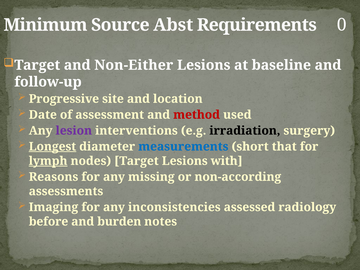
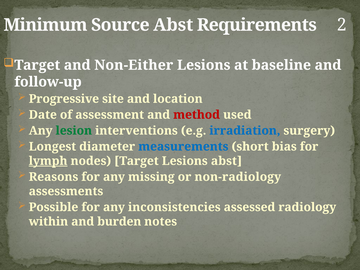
0: 0 -> 2 (342, 25)
lesion colour: purple -> green (74, 131)
irradiation colour: black -> blue (245, 131)
Longest underline: present -> none (52, 147)
that: that -> bias (284, 147)
Lesions with: with -> abst (226, 161)
non-according: non-according -> non-radiology (238, 177)
Imaging: Imaging -> Possible (54, 207)
before: before -> within (48, 222)
